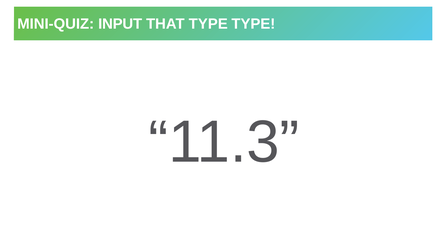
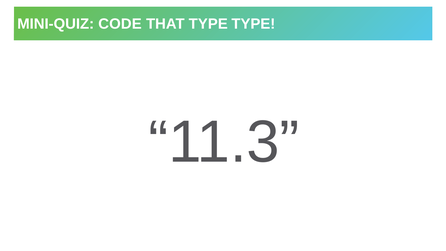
INPUT: INPUT -> CODE (120, 24)
